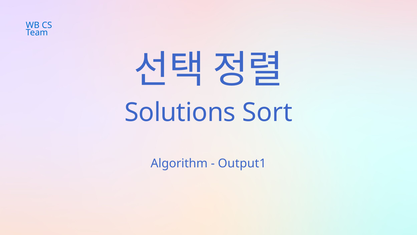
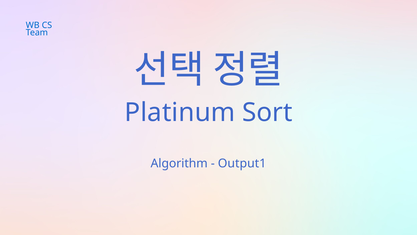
Solutions: Solutions -> Platinum (180, 112)
